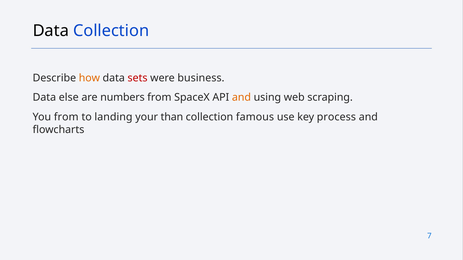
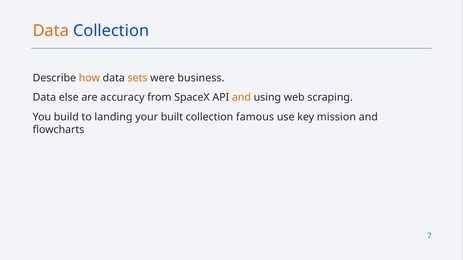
Data colour: black -> orange (51, 31)
sets colour: red -> orange (138, 78)
numbers: numbers -> accuracy (122, 98)
You from: from -> build (66, 117)
than: than -> built (172, 117)
process: process -> mission (336, 117)
